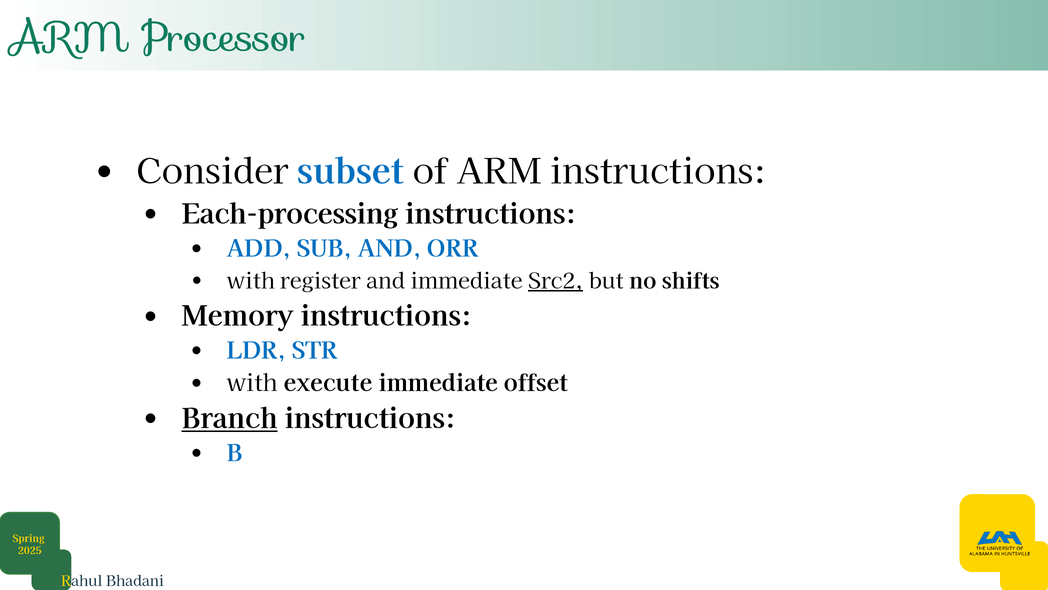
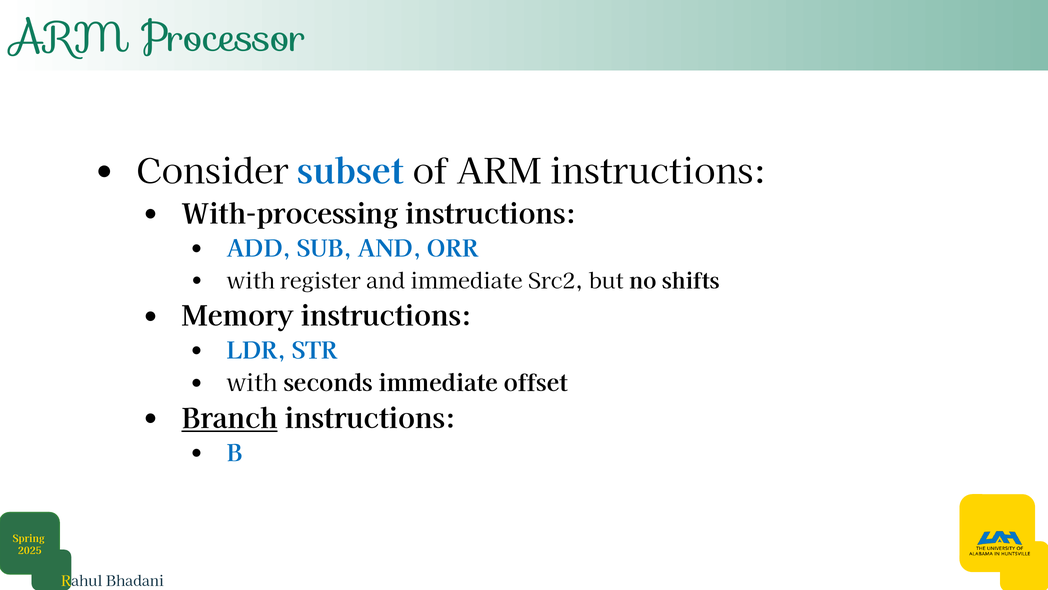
Each-processing: Each-processing -> With-processing (290, 214)
Src2 underline: present -> none (556, 281)
execute: execute -> seconds (328, 383)
